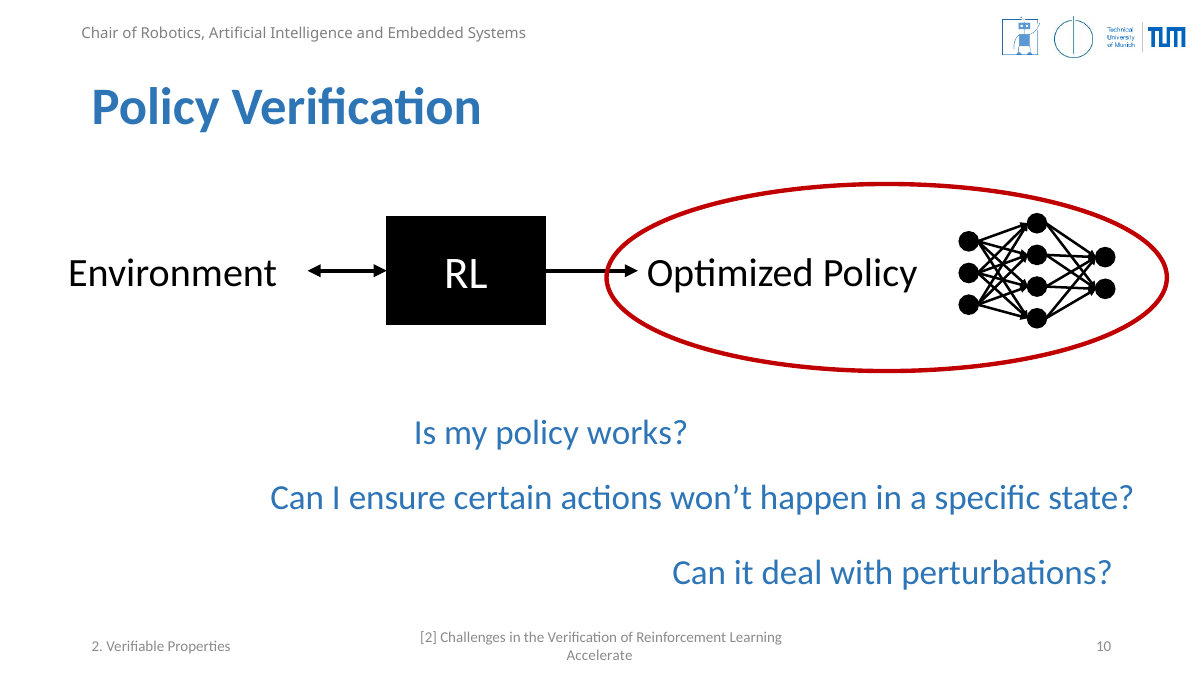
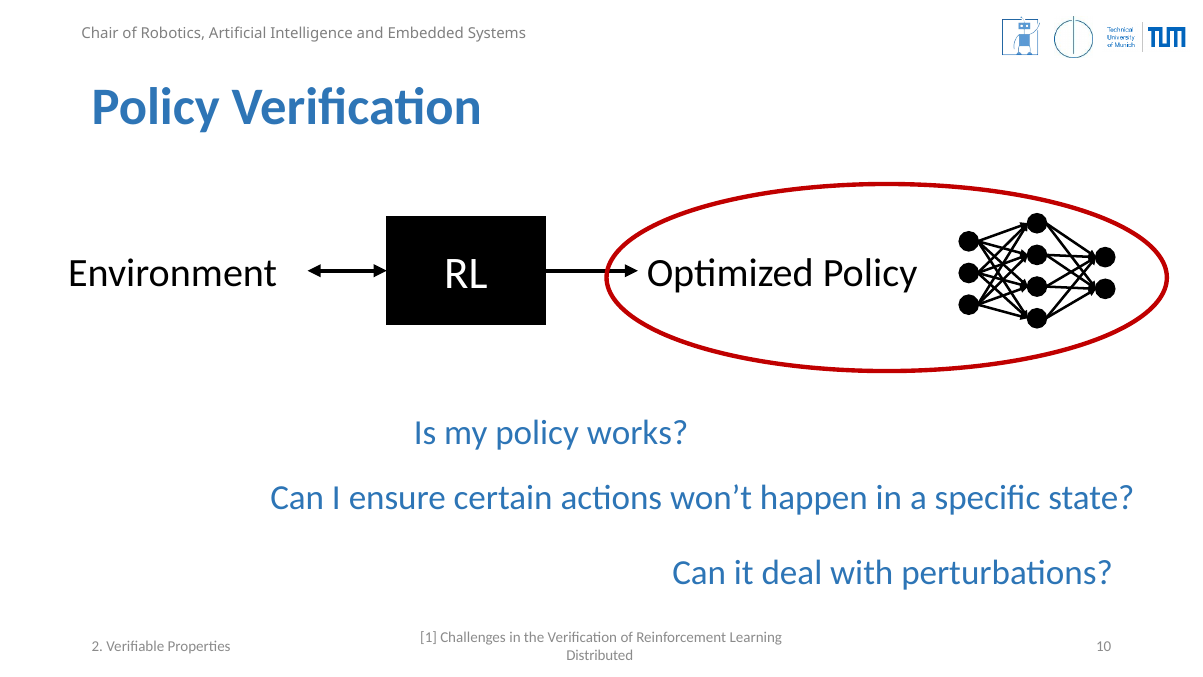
2: 2 -> 1 (429, 637)
Accelerate: Accelerate -> Distributed (600, 655)
